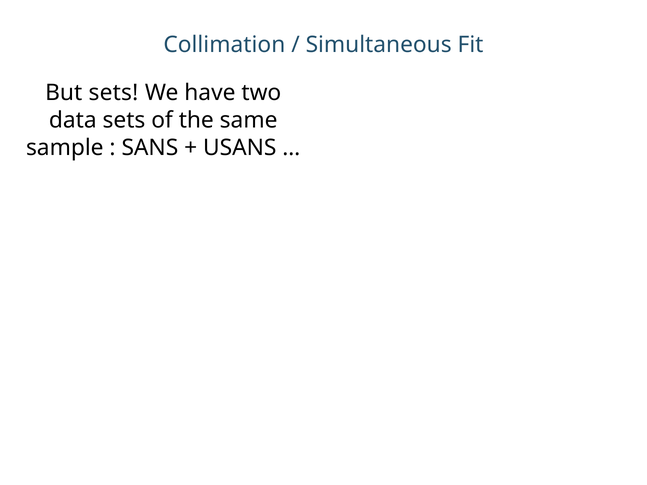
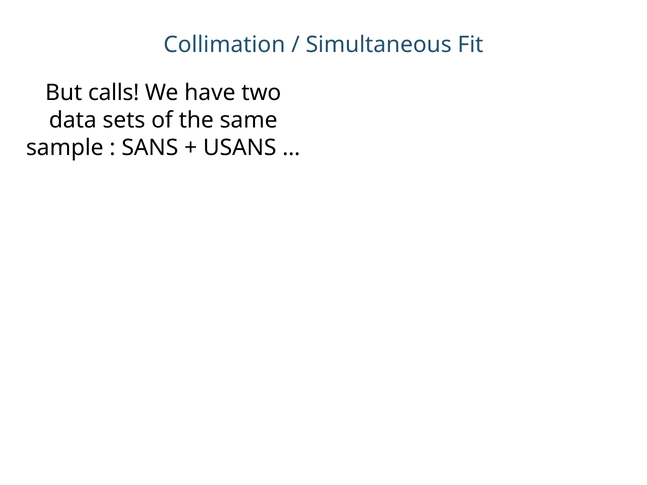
But sets: sets -> calls (114, 93)
